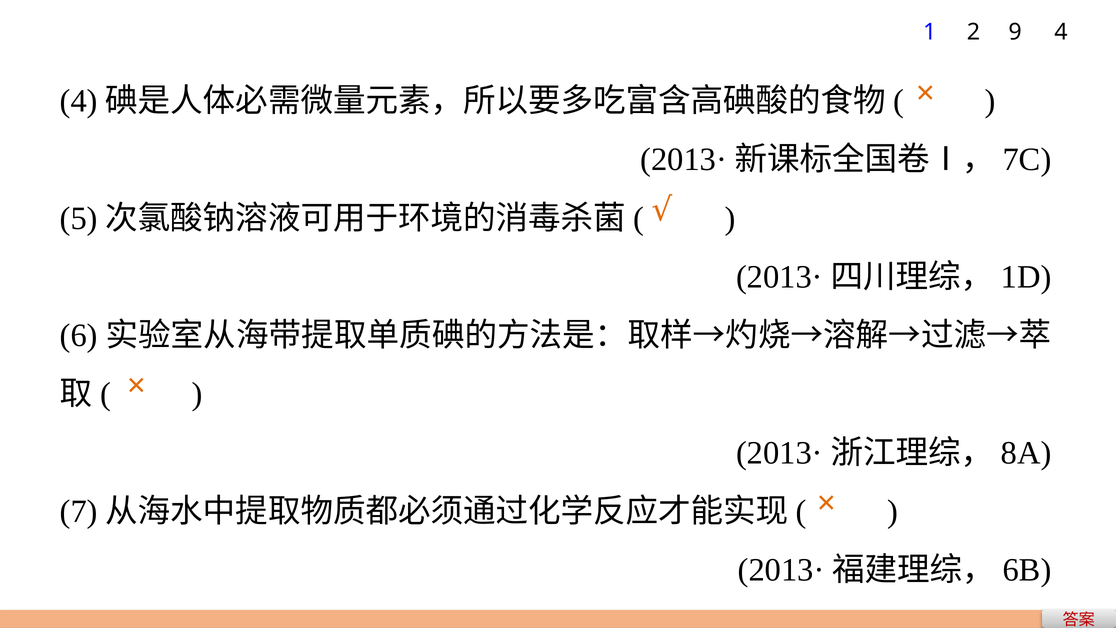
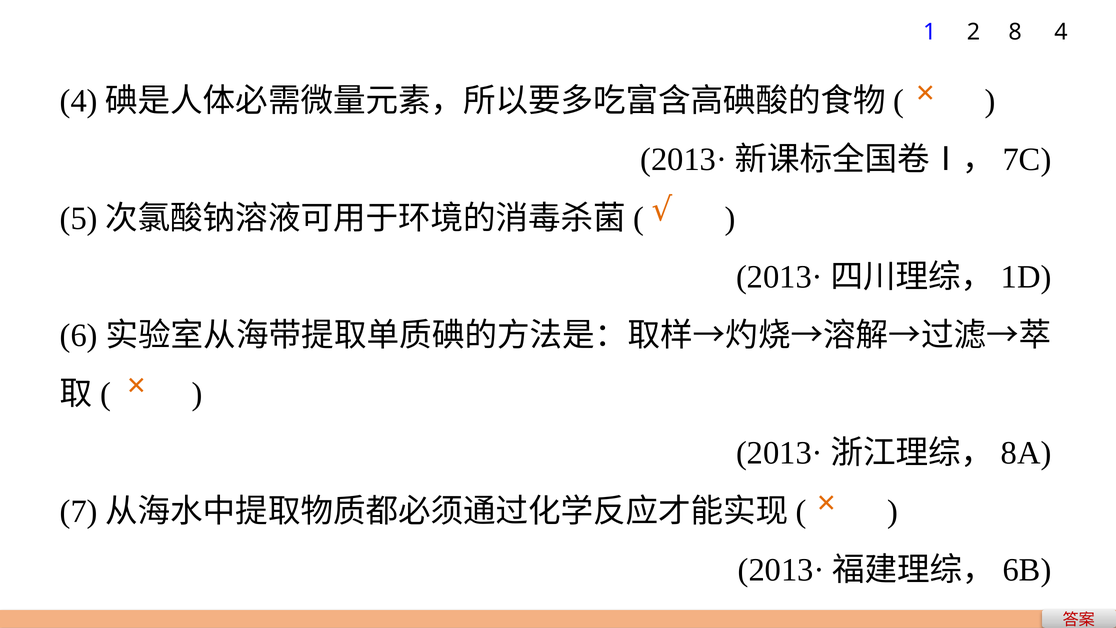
9: 9 -> 8 (1015, 32)
